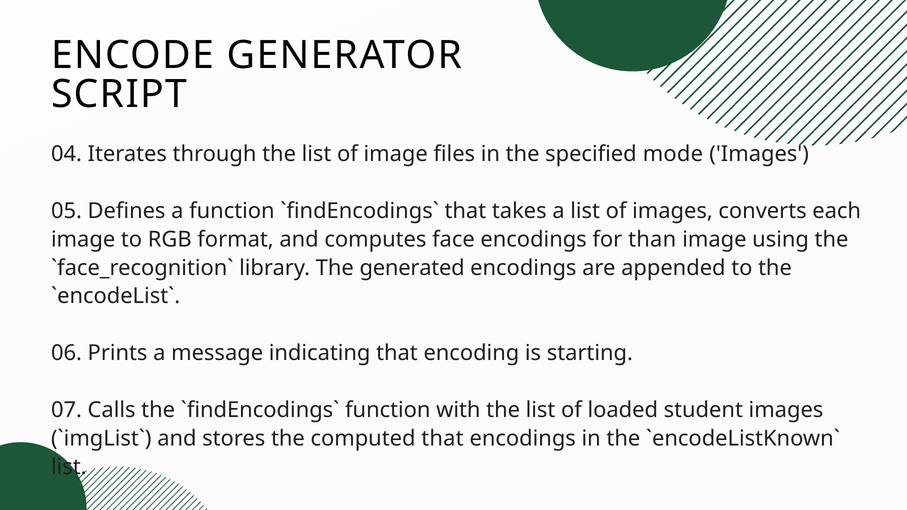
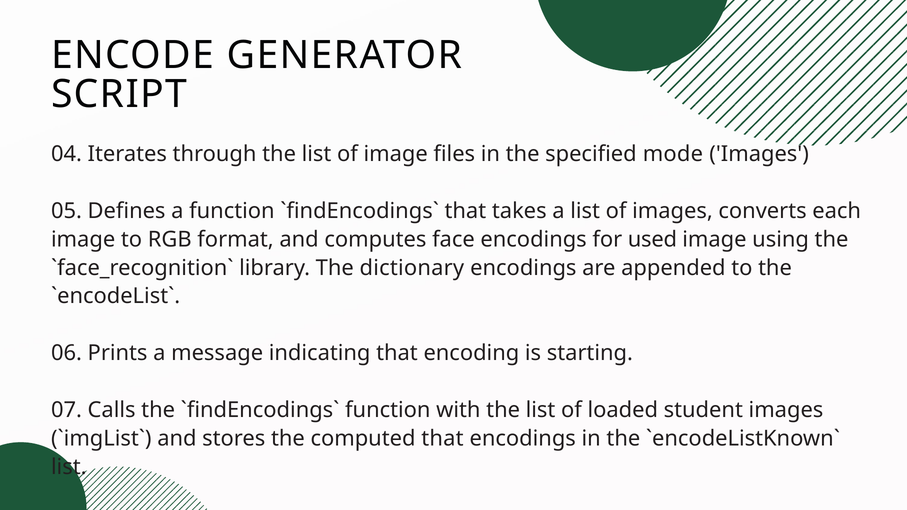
than: than -> used (652, 239)
generated: generated -> dictionary (412, 268)
